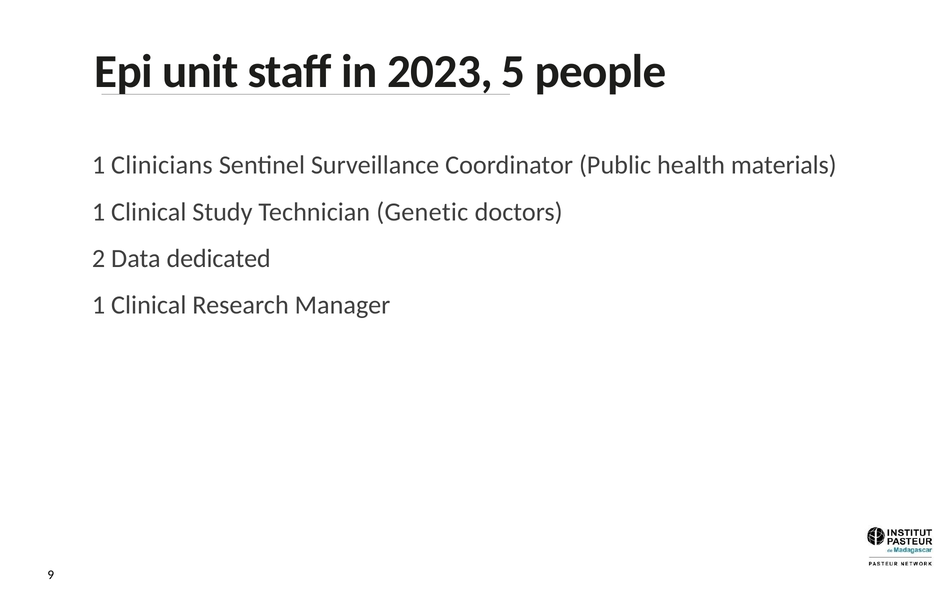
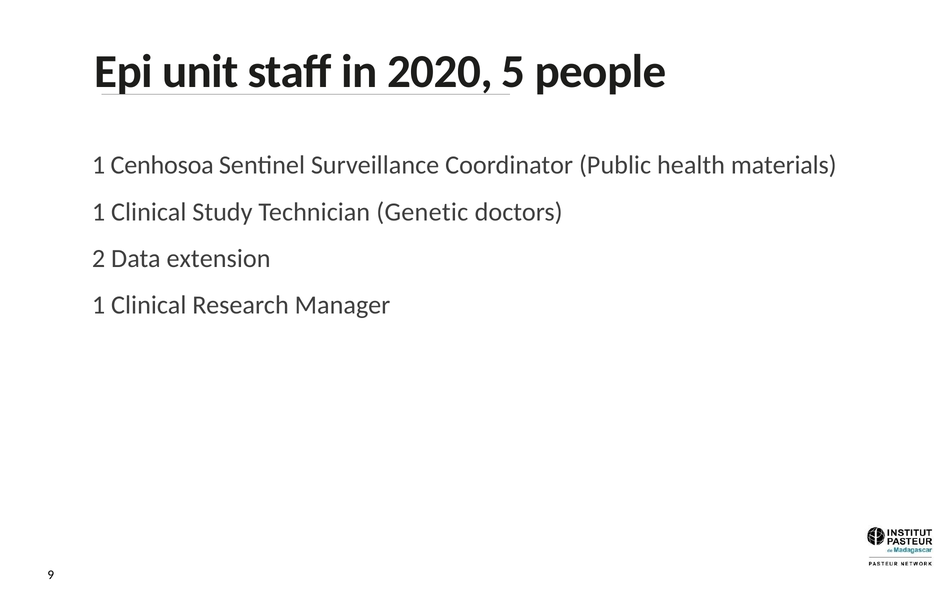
2023: 2023 -> 2020 (440, 72)
Clinicians: Clinicians -> Cenhosoa (162, 165)
dedicated: dedicated -> extension (219, 258)
